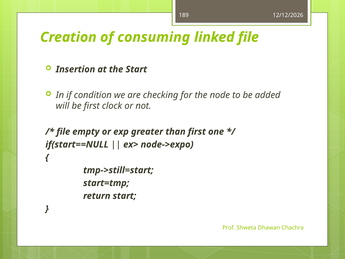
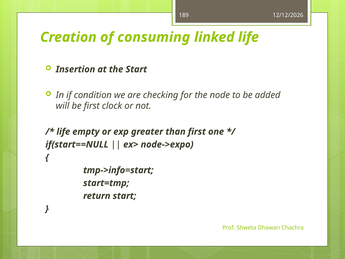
linked file: file -> life (248, 37)
file: file -> life (63, 132)
tmp->still=start: tmp->still=start -> tmp->info=start (118, 170)
